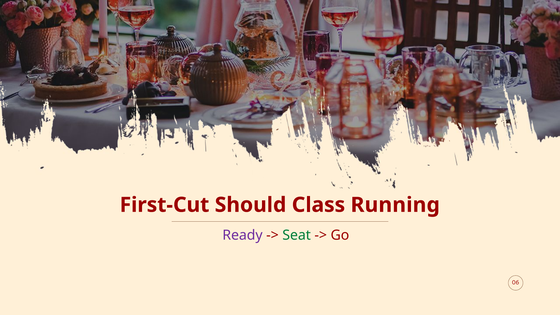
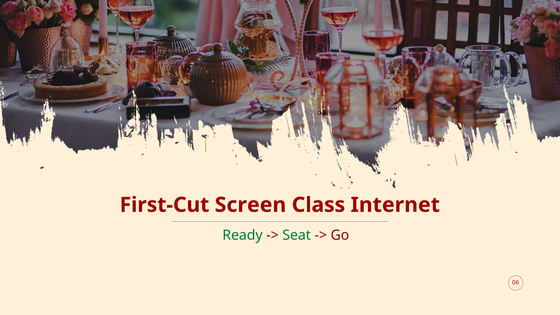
Should: Should -> Screen (250, 205)
Running: Running -> Internet (395, 205)
Ready colour: purple -> green (242, 235)
